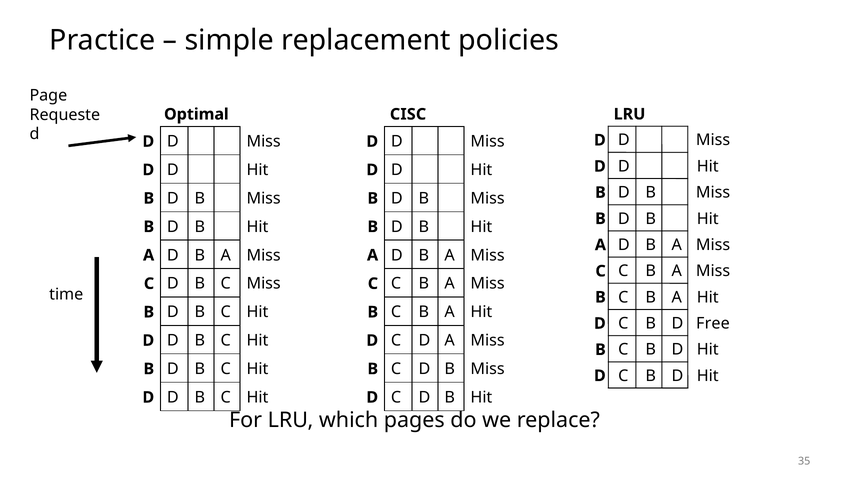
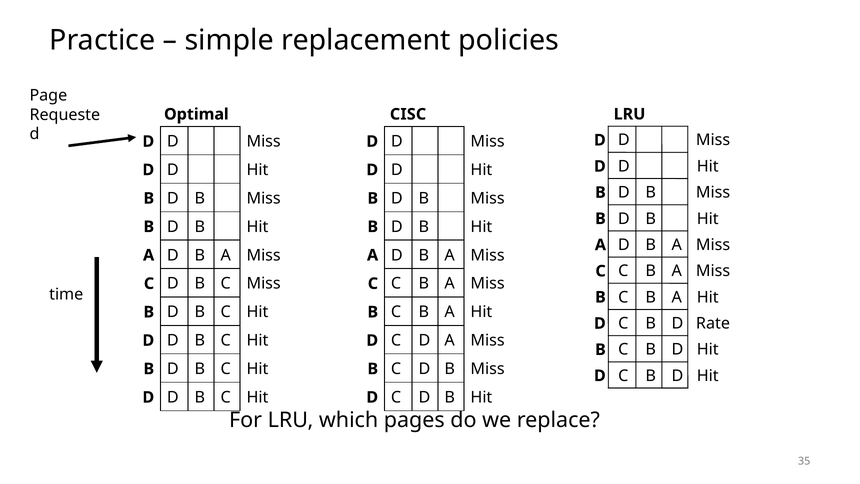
Free: Free -> Rate (713, 323)
